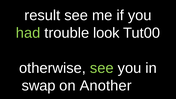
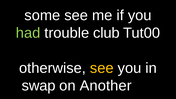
result: result -> some (42, 15)
look: look -> club (106, 33)
see colour: light green -> yellow (102, 68)
